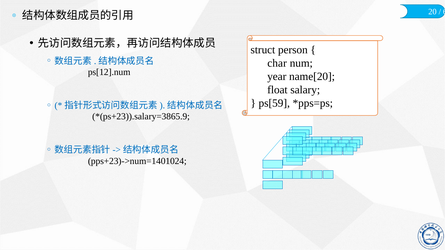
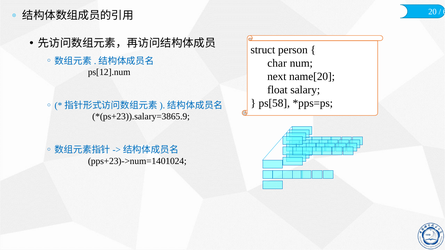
year: year -> next (277, 77)
ps[59: ps[59 -> ps[58 (274, 103)
